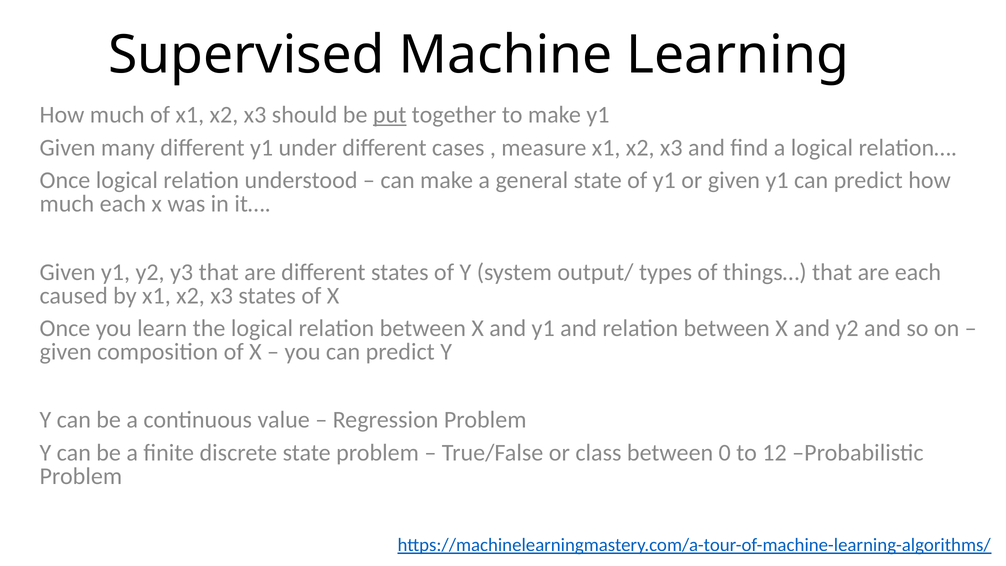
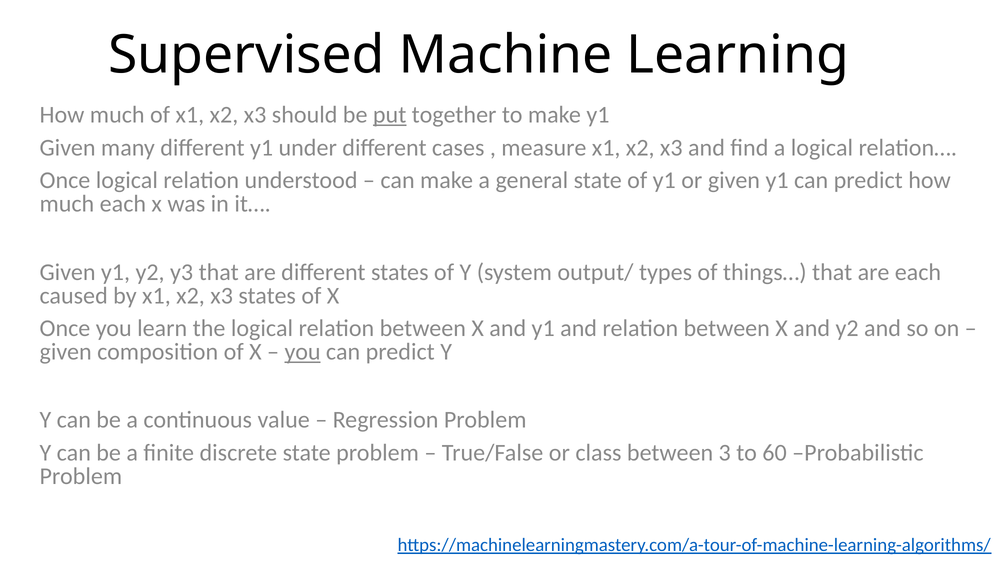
you underline: none -> present (303, 352)
0: 0 -> 3 (725, 453)
12: 12 -> 60 (775, 453)
